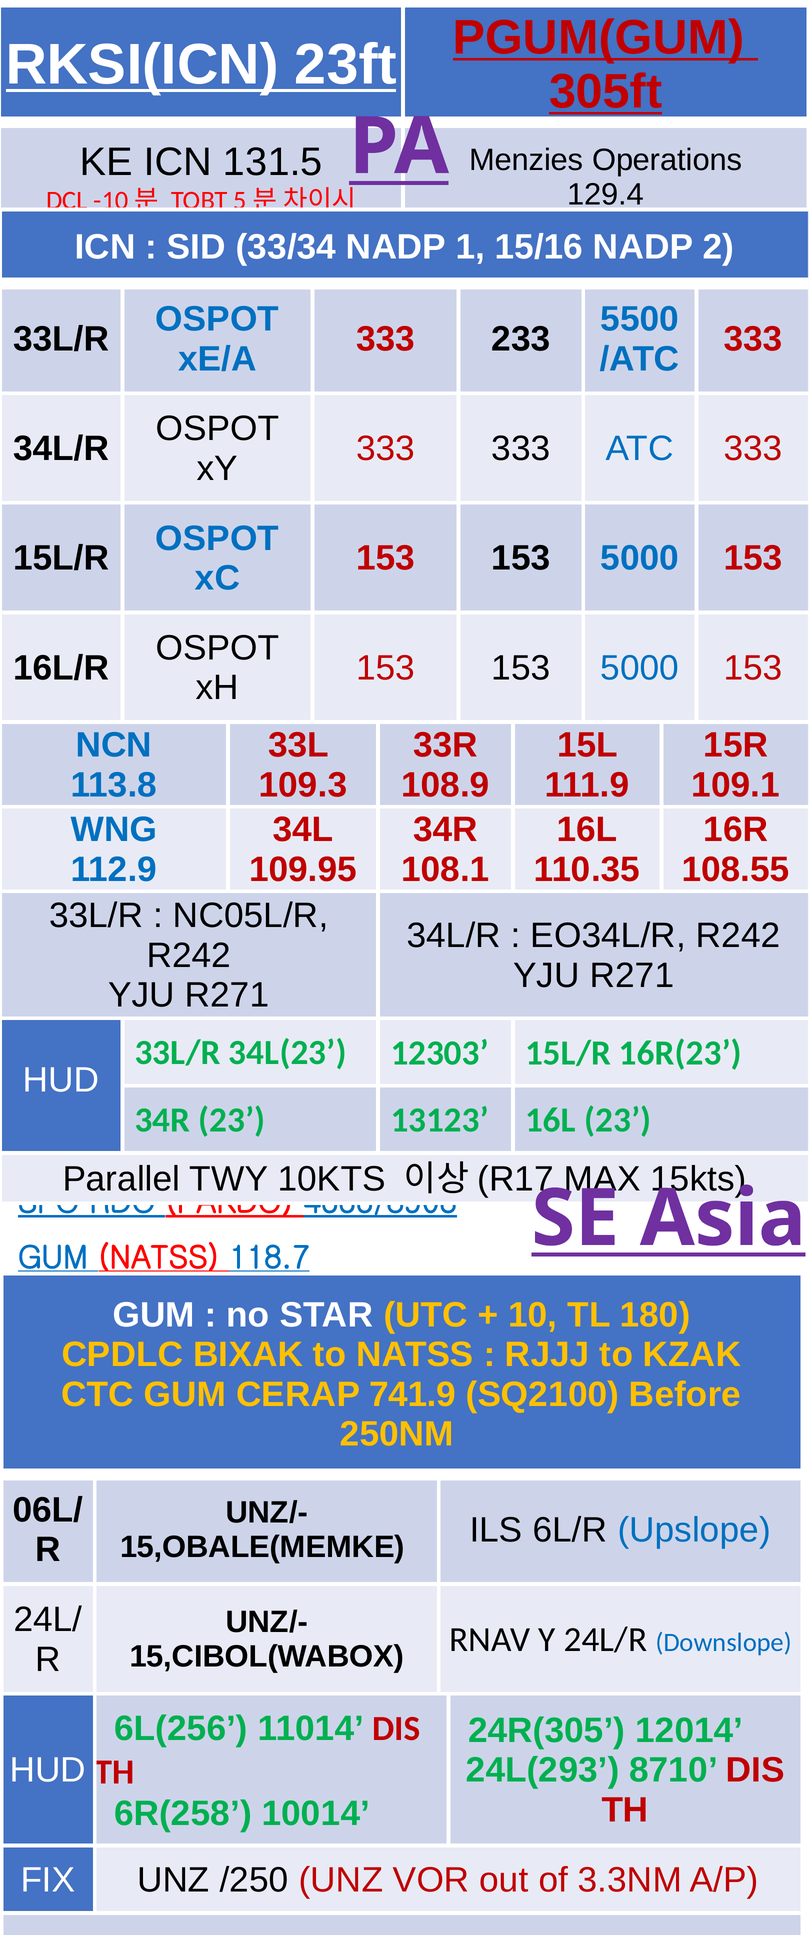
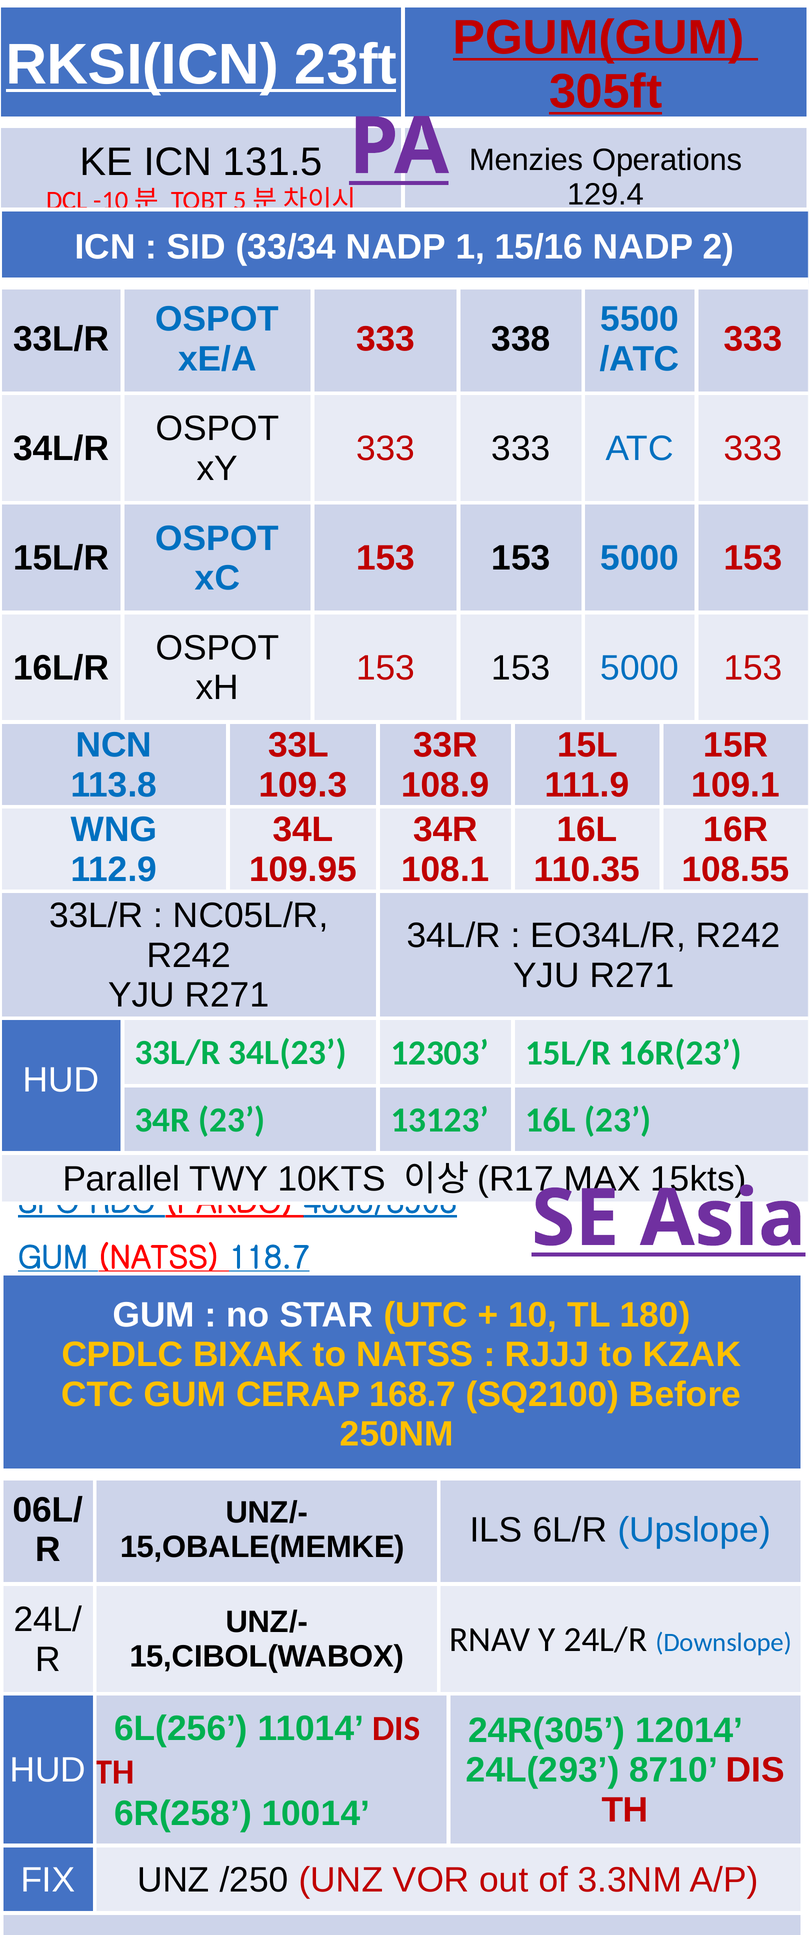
233: 233 -> 338 (521, 339)
741.9: 741.9 -> 168.7 (413, 1395)
